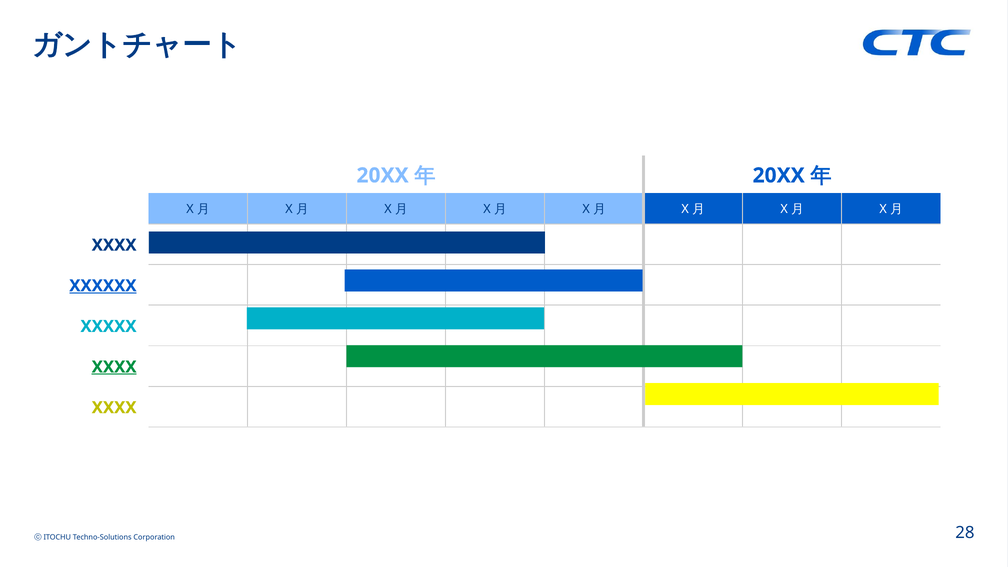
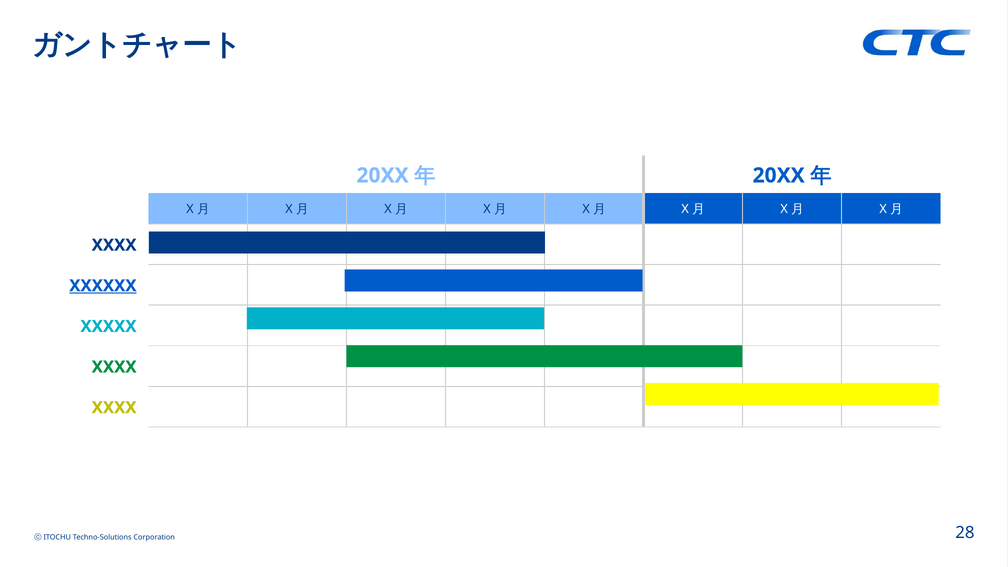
XXXX underline: present -> none (114, 367)
